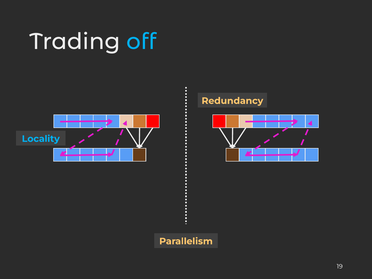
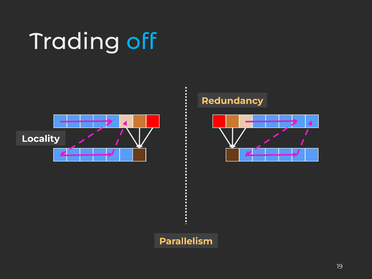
Locality colour: light blue -> white (41, 139)
